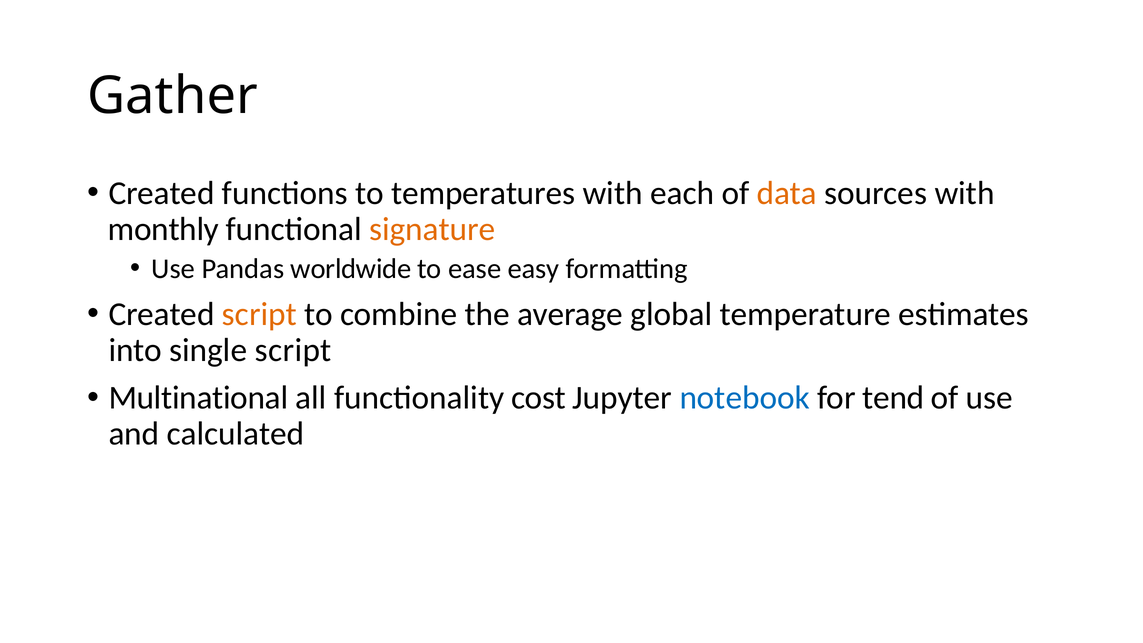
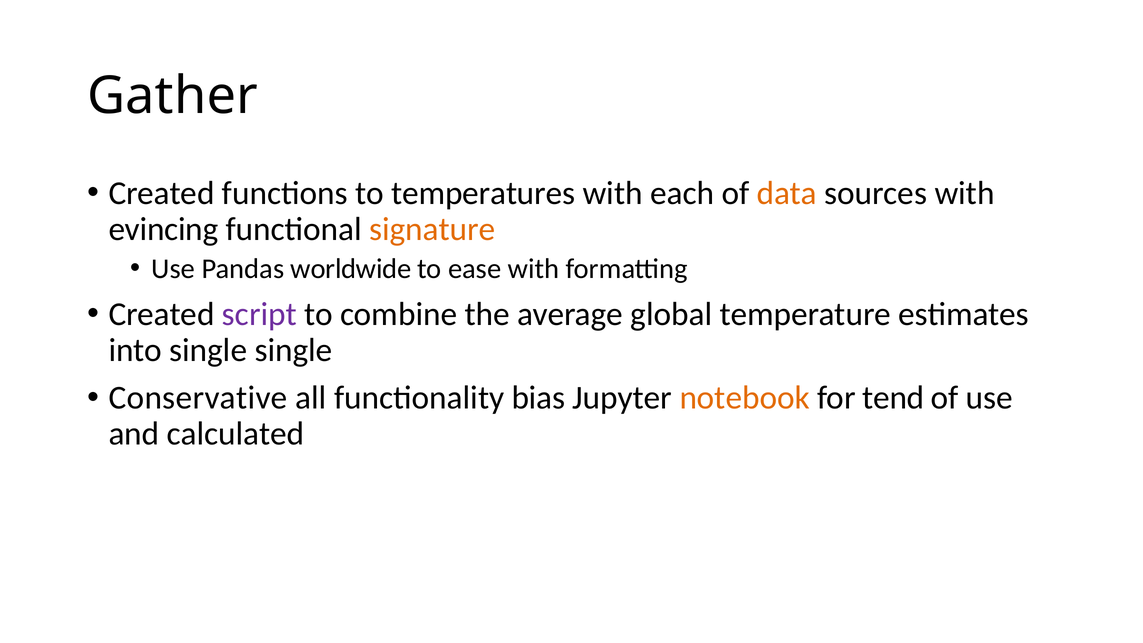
monthly: monthly -> evincing (163, 229)
ease easy: easy -> with (533, 269)
script colour: orange -> purple (259, 314)
single script: script -> single (293, 350)
Multinational: Multinational -> Conservative (198, 398)
cost: cost -> bias (538, 398)
notebook colour: blue -> orange (745, 398)
